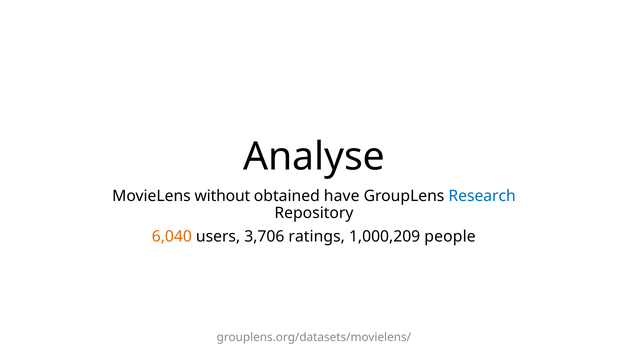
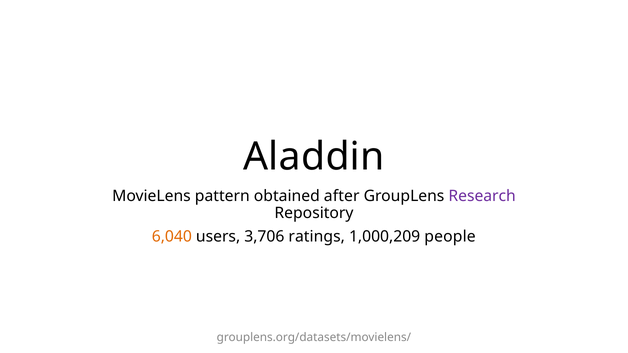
Analyse: Analyse -> Aladdin (314, 157)
without: without -> pattern (222, 196)
have: have -> after (342, 196)
Research colour: blue -> purple (482, 196)
